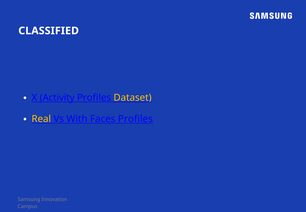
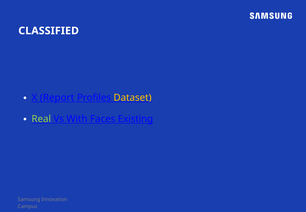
Activity: Activity -> Report (57, 98)
Real colour: yellow -> light green (41, 119)
Faces Profiles: Profiles -> Existing (135, 119)
